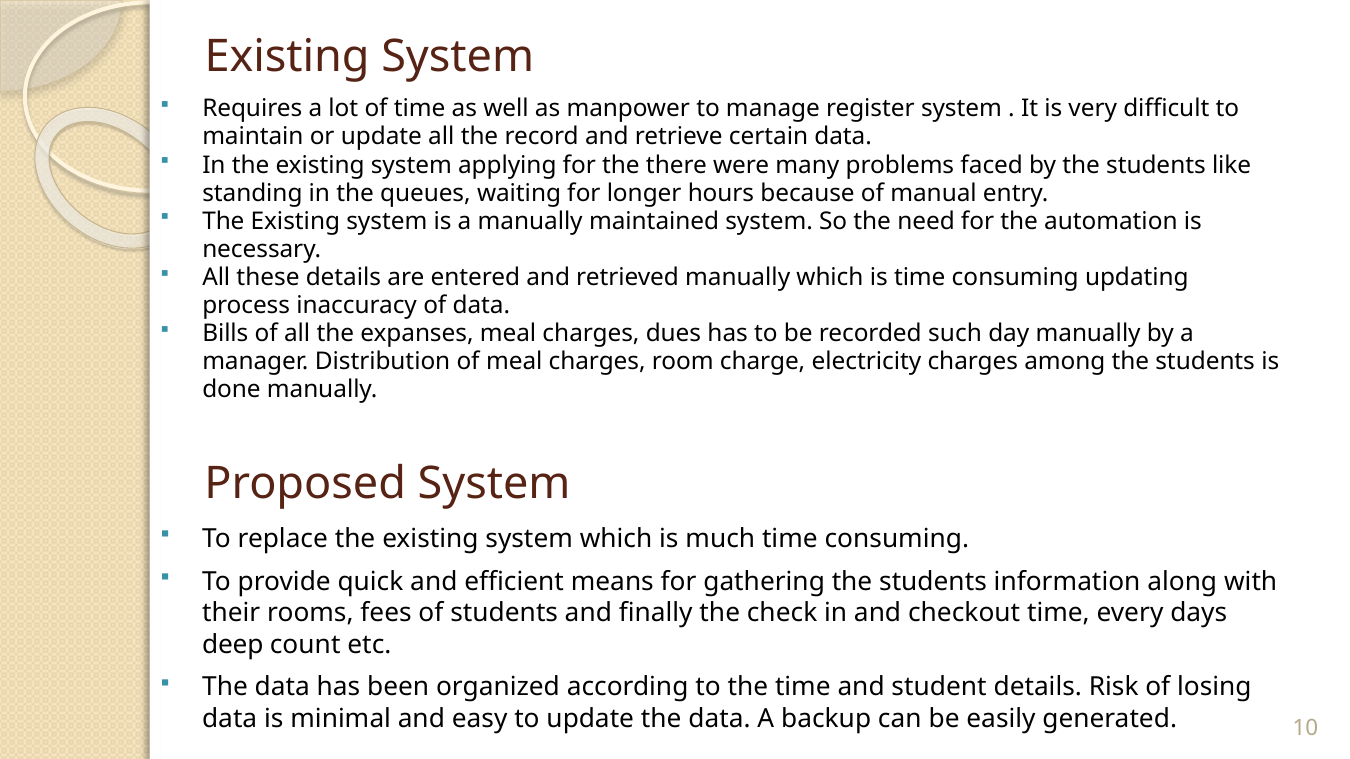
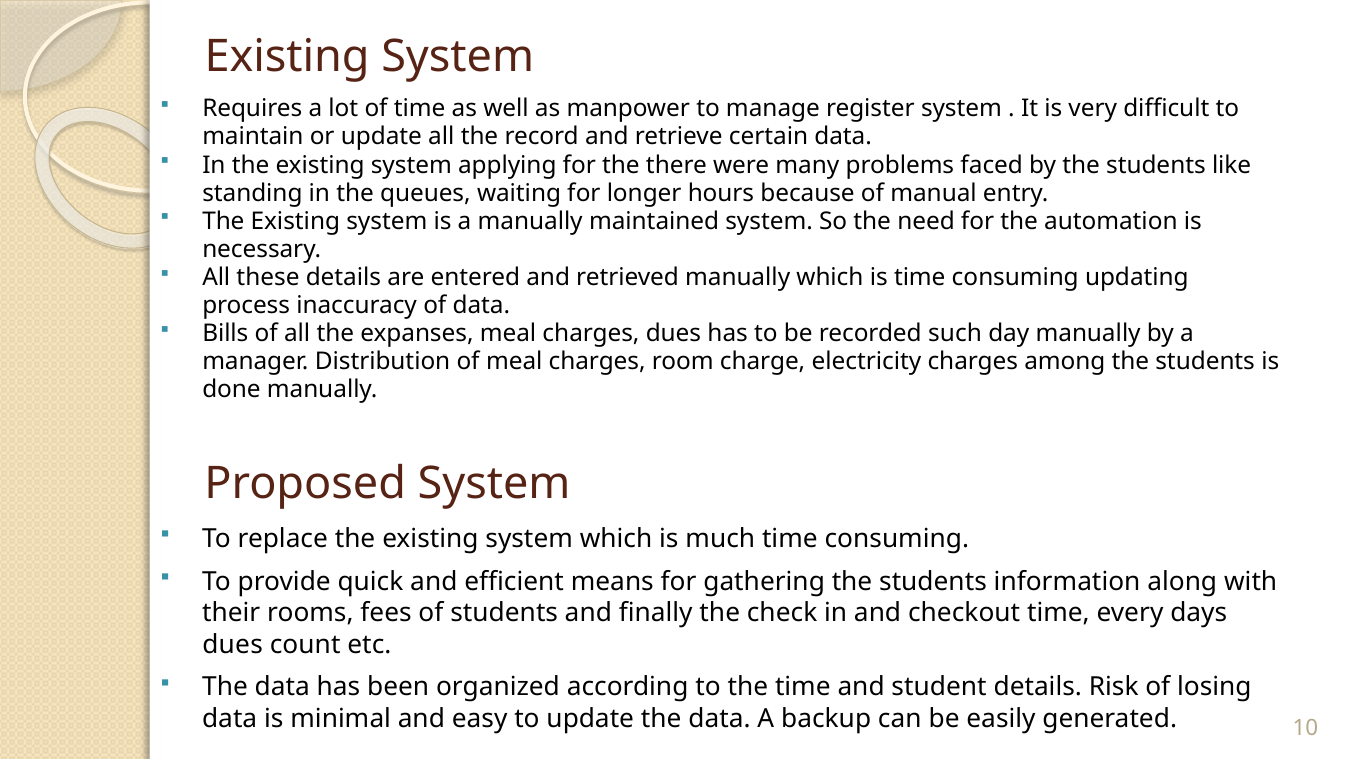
deep: deep -> dues (233, 645)
